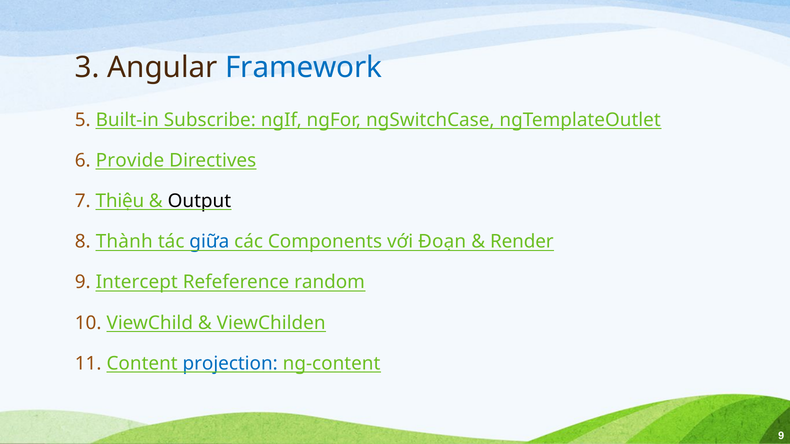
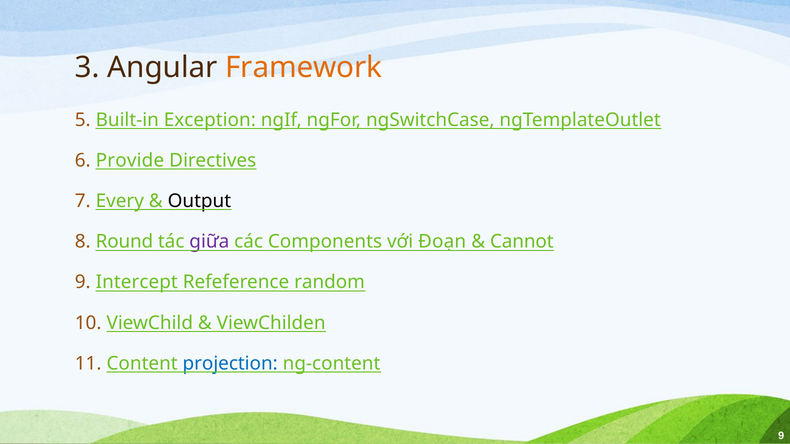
Framework colour: blue -> orange (304, 68)
Subscribe: Subscribe -> Exception (210, 120)
Thiệu: Thiệu -> Every (120, 201)
Thành: Thành -> Round (124, 242)
giữa colour: blue -> purple (209, 242)
Render: Render -> Cannot (522, 242)
